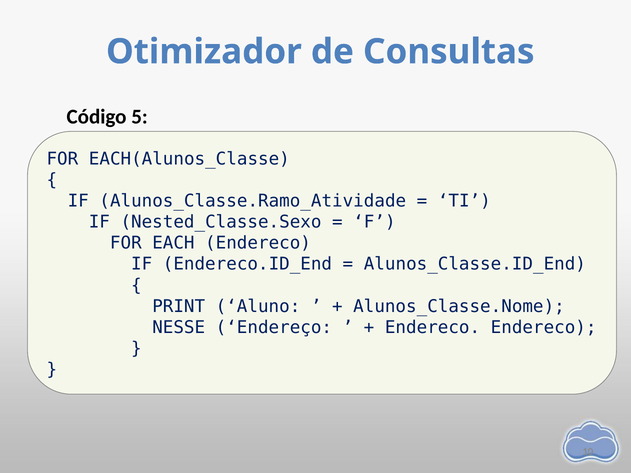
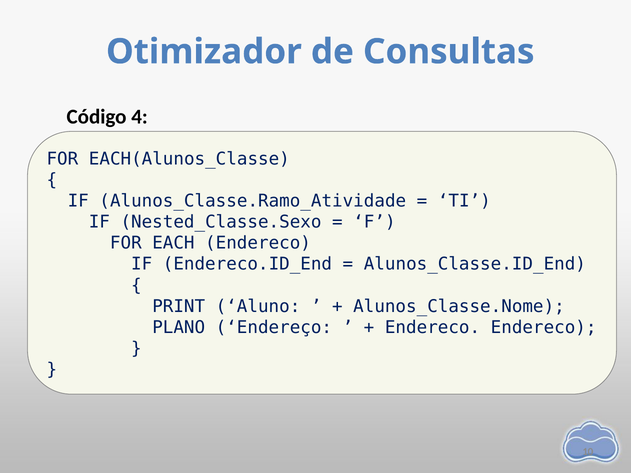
5: 5 -> 4 (139, 117)
NESSE: NESSE -> PLANO (179, 327)
